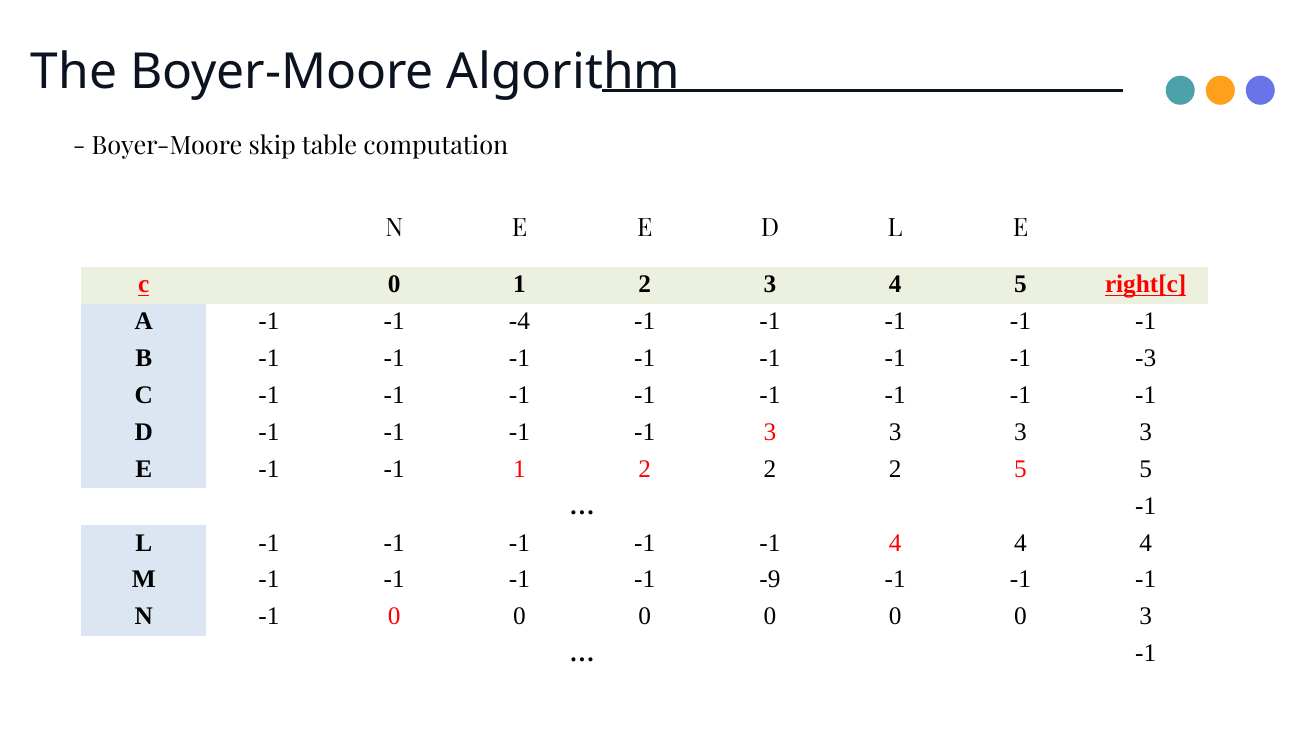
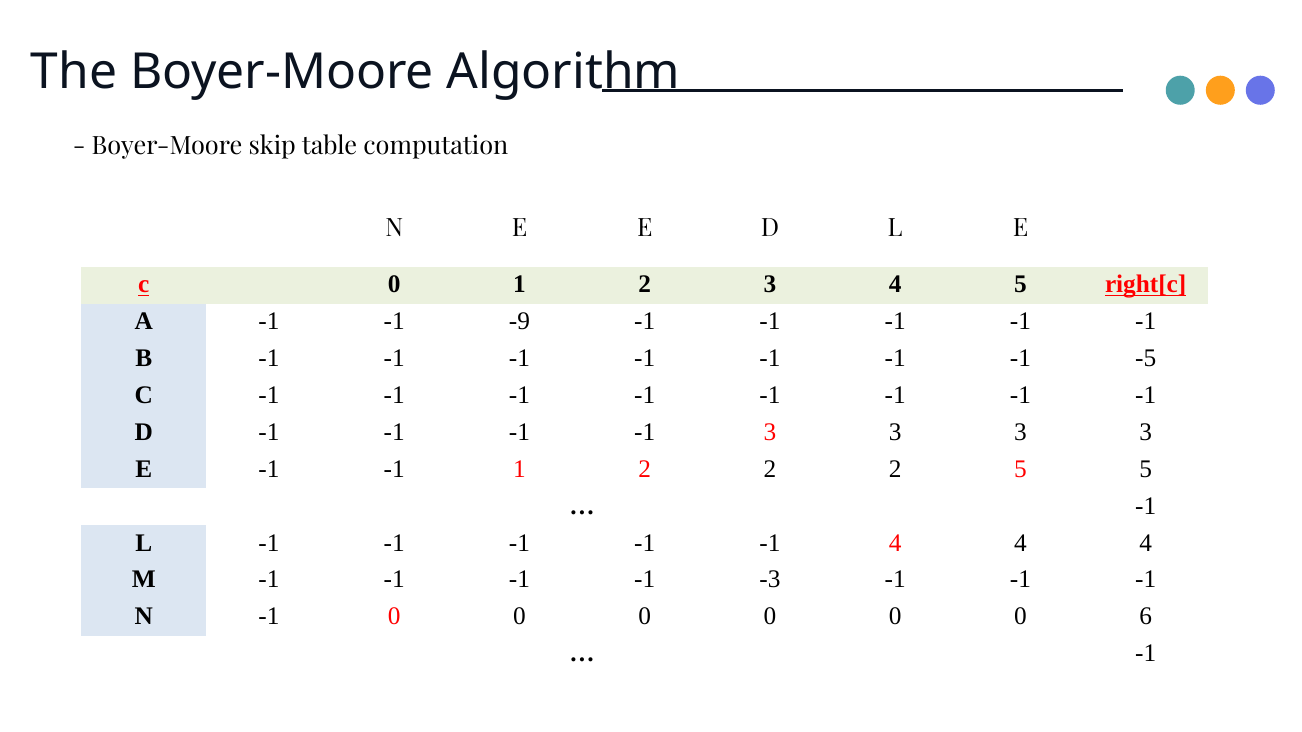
-4: -4 -> -9 (519, 321)
-3: -3 -> -5 (1146, 358)
-9: -9 -> -3 (770, 580)
0 3: 3 -> 6 (1146, 617)
